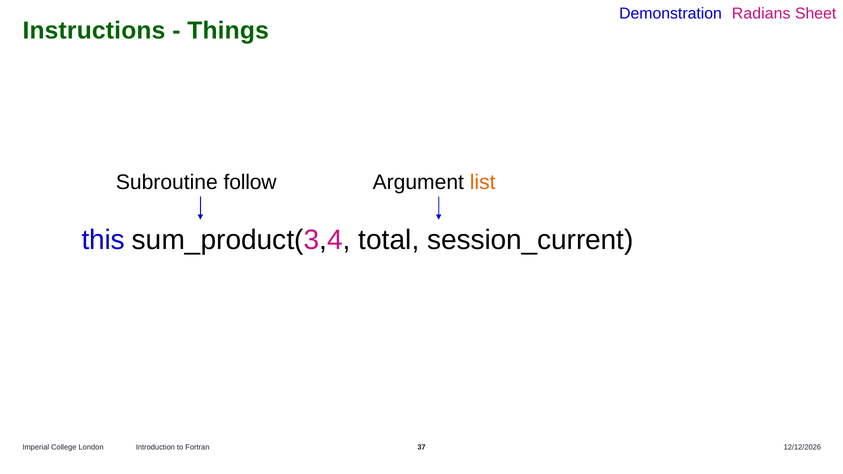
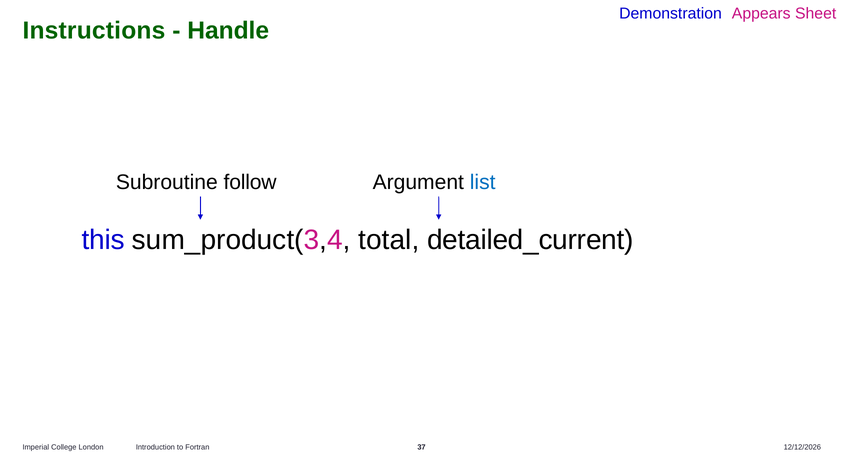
Radians: Radians -> Appears (761, 14)
Things: Things -> Handle (228, 31)
list colour: orange -> blue (483, 182)
session_current: session_current -> detailed_current (530, 240)
